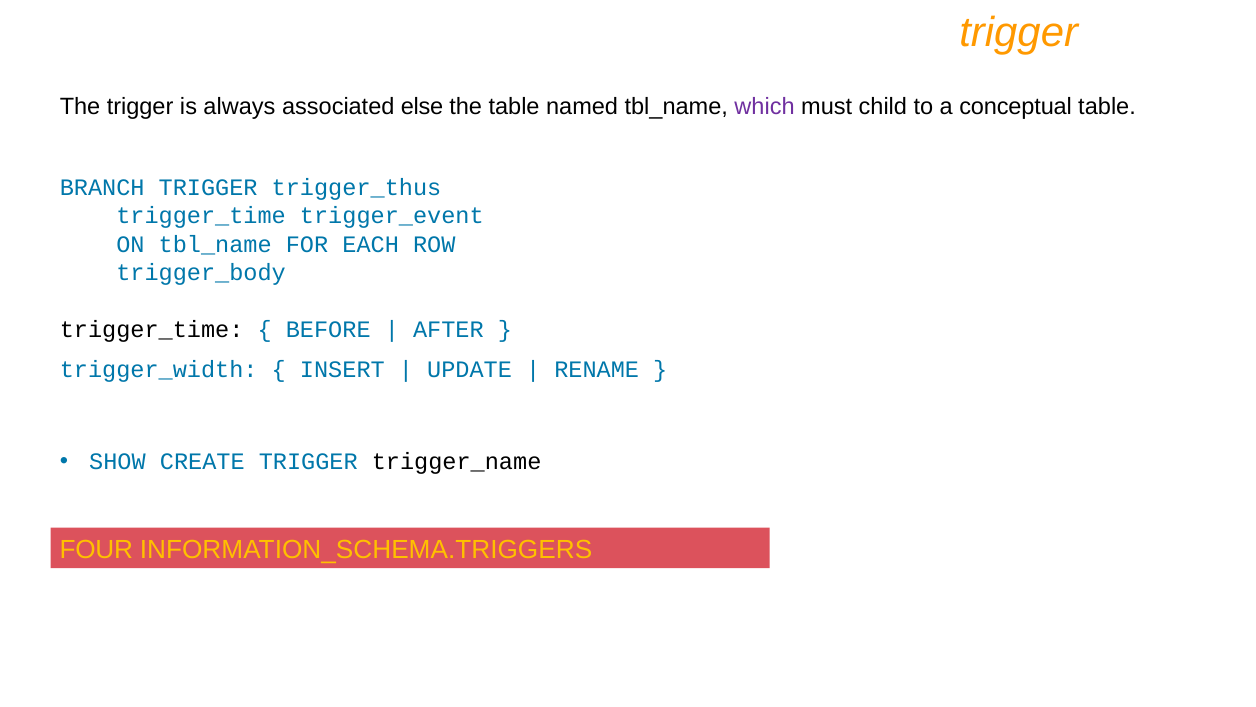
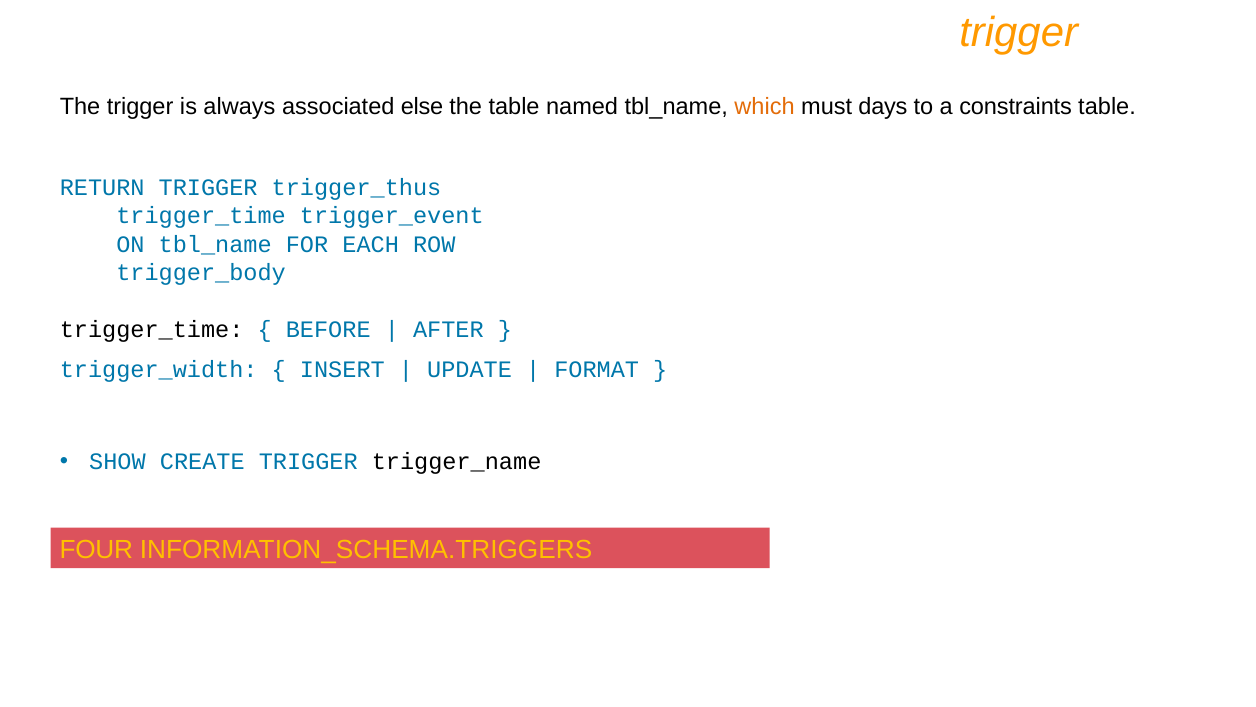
which colour: purple -> orange (765, 107)
child: child -> days (883, 107)
conceptual: conceptual -> constraints (1016, 107)
BRANCH: BRANCH -> RETURN (102, 188)
RENAME: RENAME -> FORMAT (597, 370)
